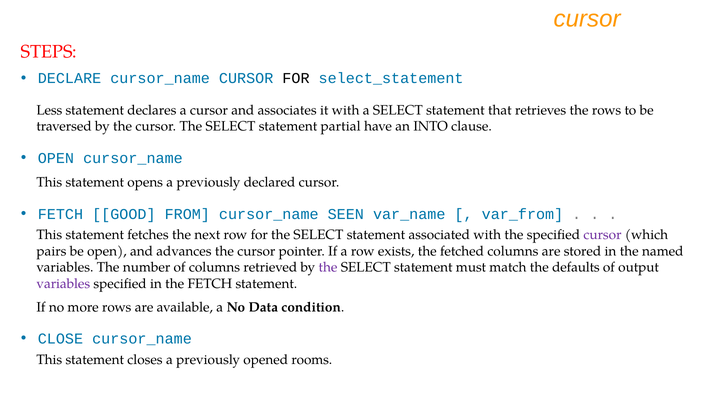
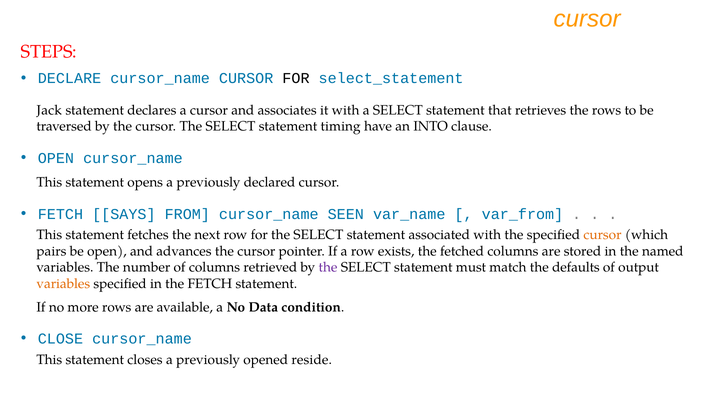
Less: Less -> Jack (49, 110)
partial: partial -> timing (341, 126)
GOOD: GOOD -> SAYS (124, 214)
cursor colour: purple -> orange (602, 235)
variables colour: purple -> orange (63, 283)
rooms: rooms -> reside (312, 359)
